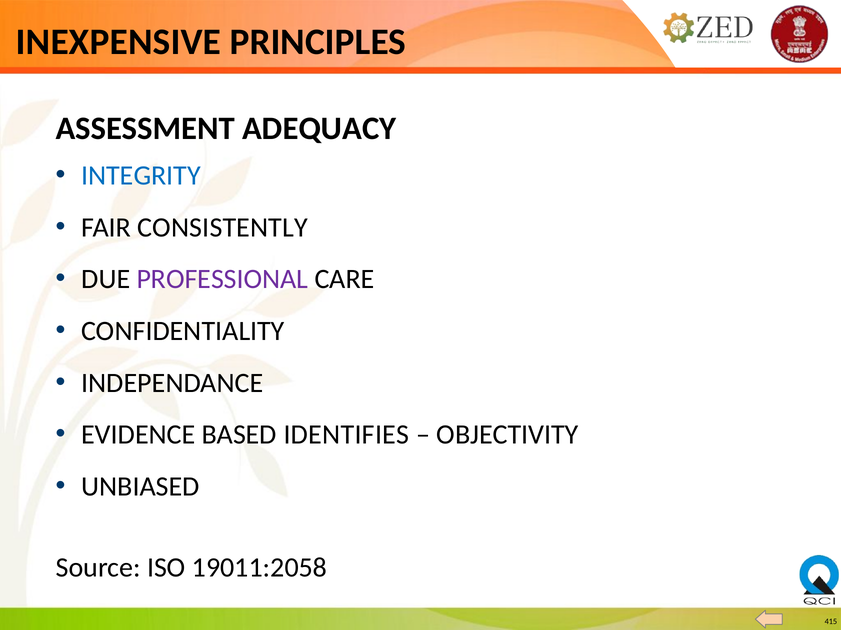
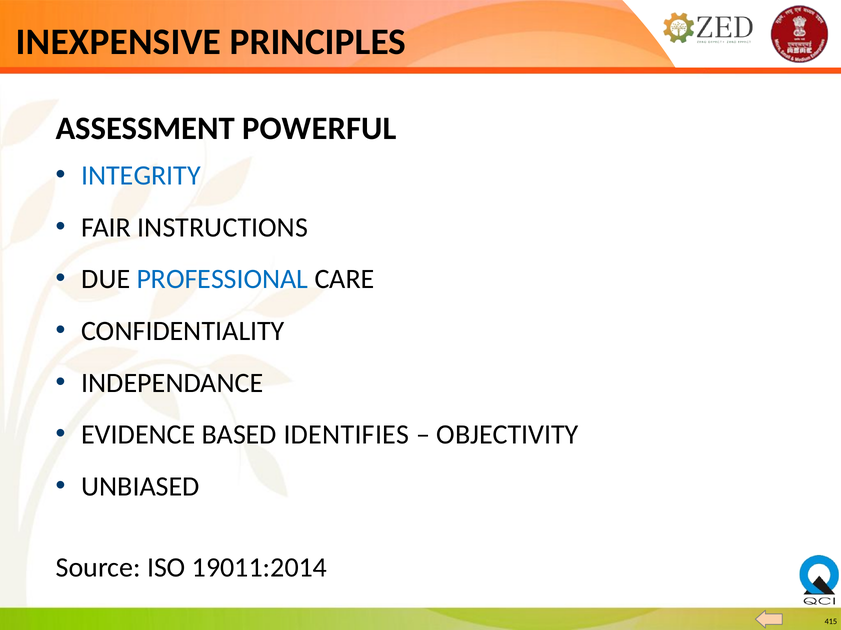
ADEQUACY: ADEQUACY -> POWERFUL (319, 128)
CONSISTENTLY: CONSISTENTLY -> INSTRUCTIONS (223, 228)
PROFESSIONAL colour: purple -> blue (222, 280)
19011:2058: 19011:2058 -> 19011:2014 (259, 568)
